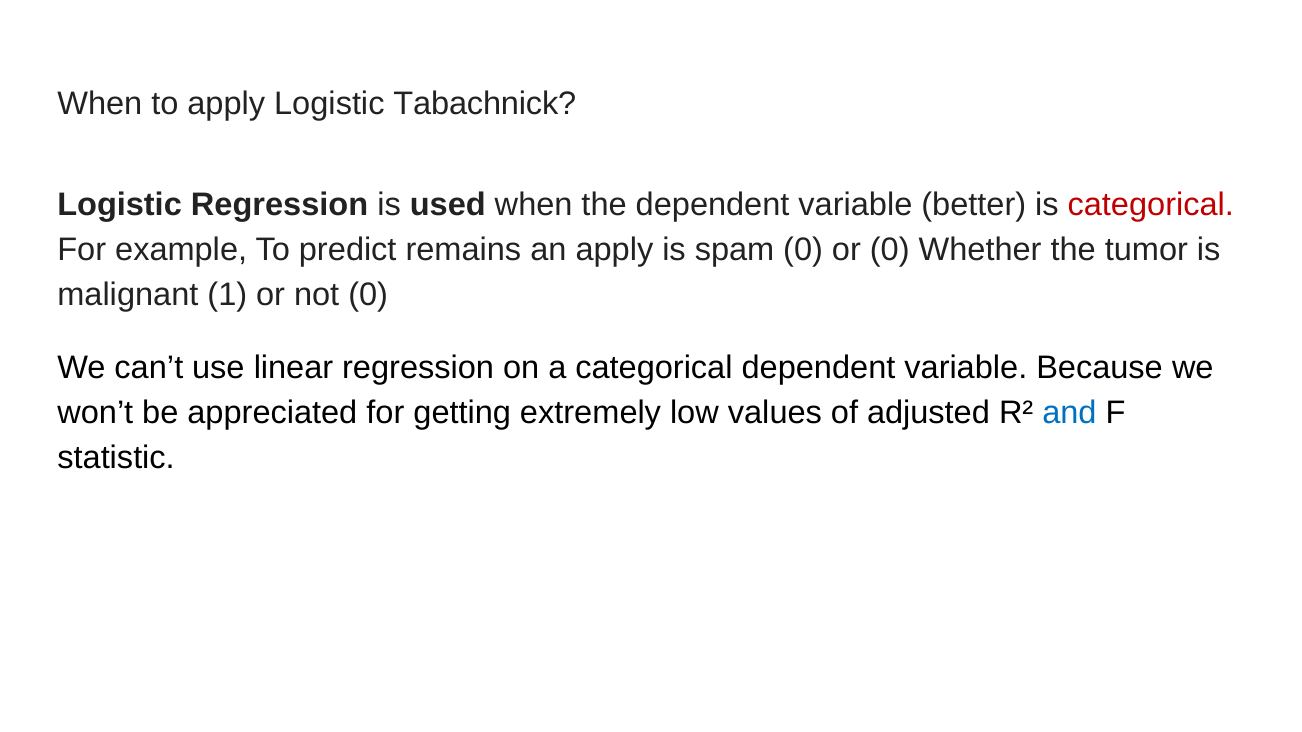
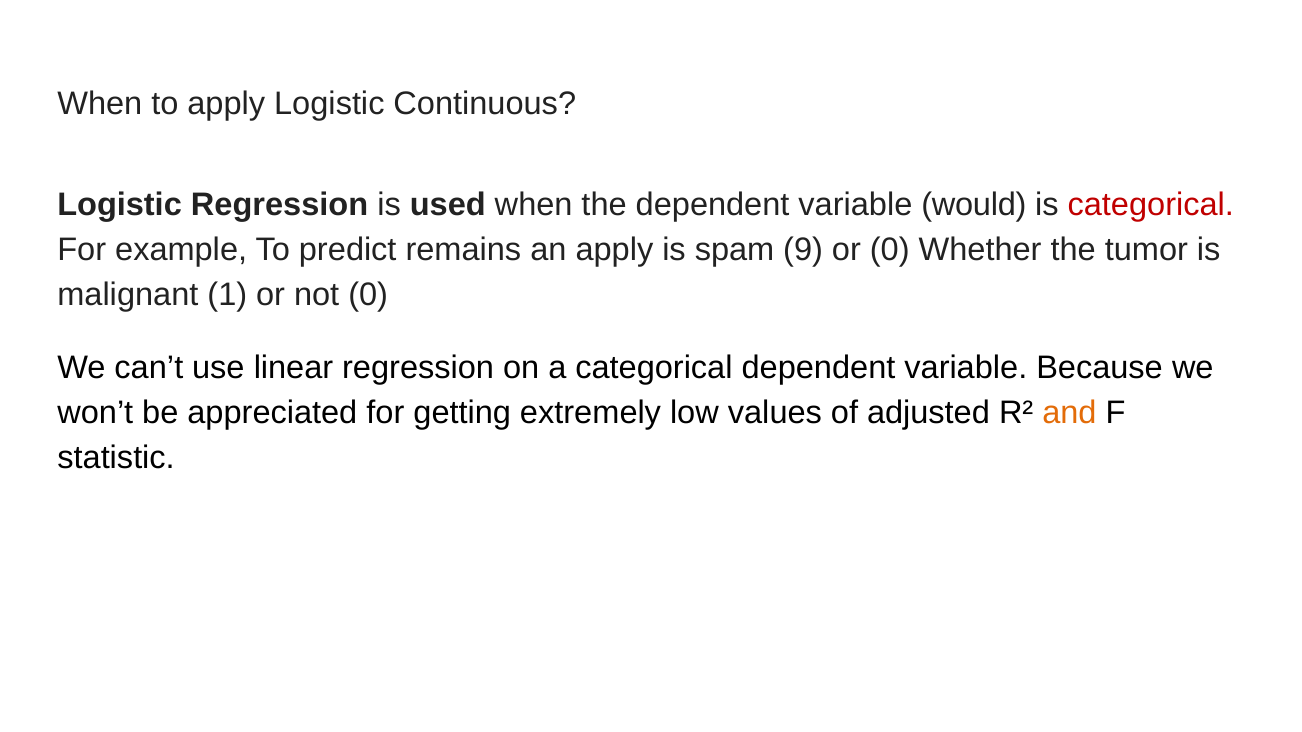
Tabachnick: Tabachnick -> Continuous (485, 104)
better: better -> would (974, 205)
spam 0: 0 -> 9 (803, 250)
and colour: blue -> orange (1069, 413)
